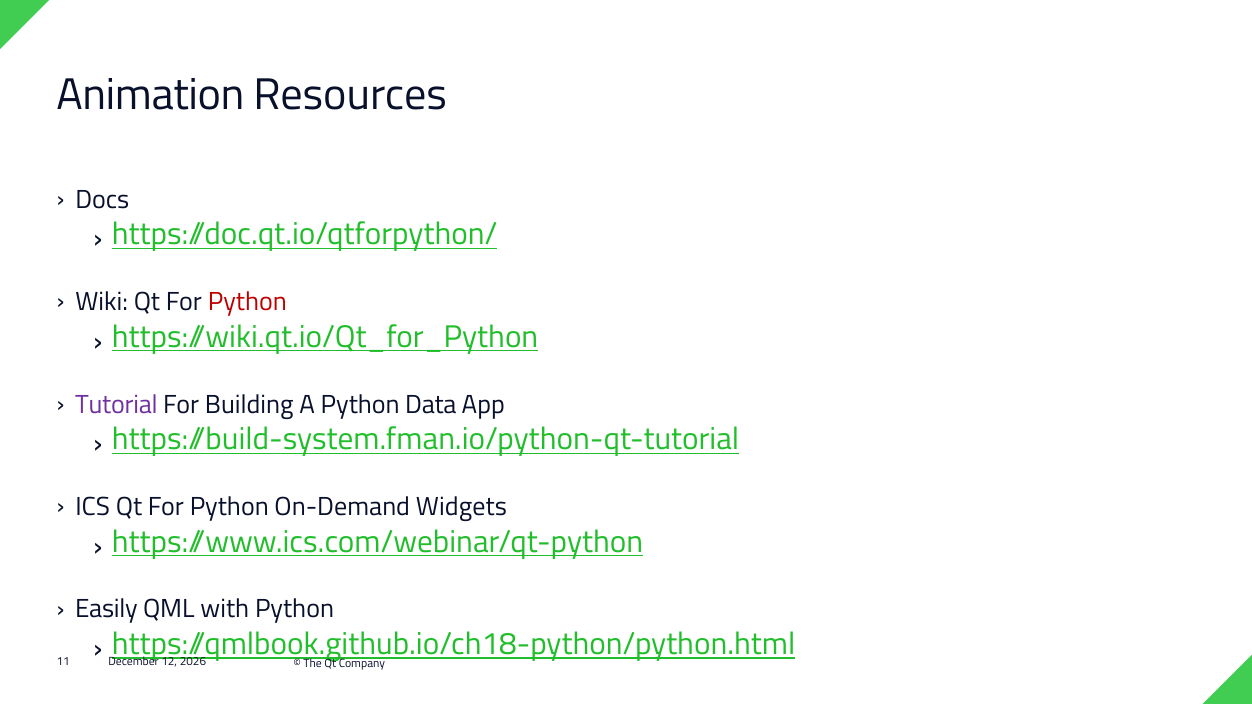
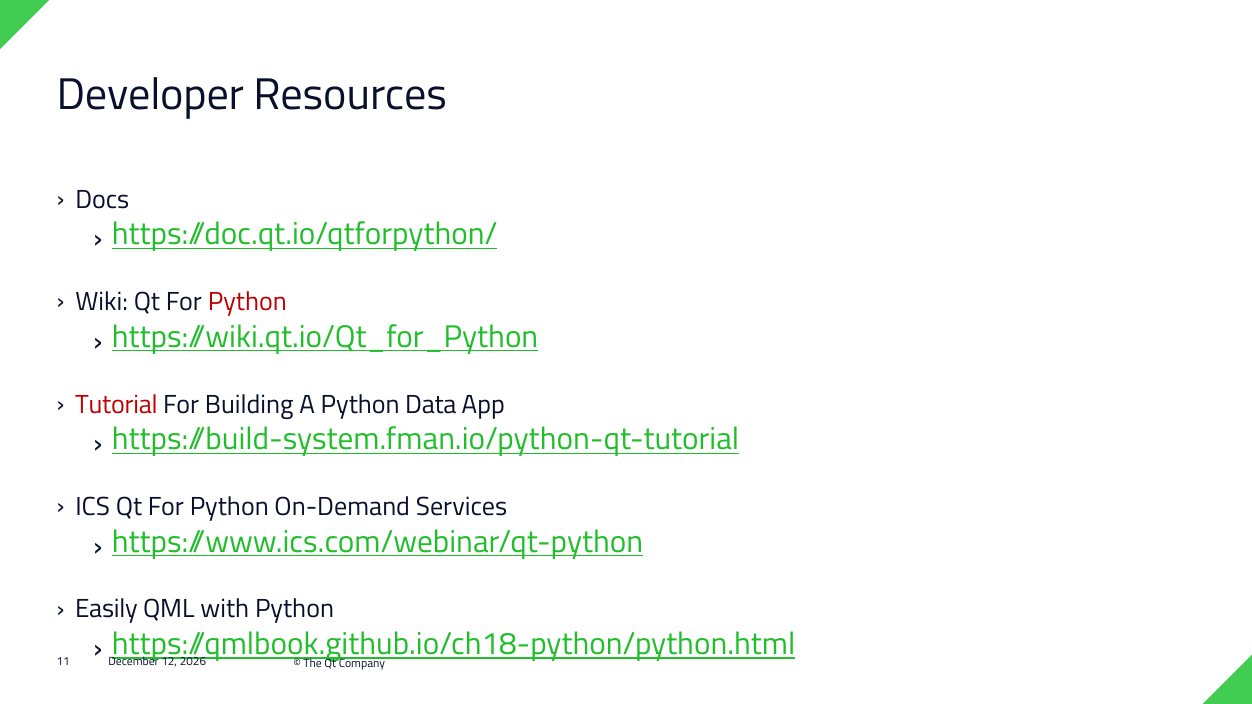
Animation: Animation -> Developer (150, 95)
Tutorial colour: purple -> red (116, 405)
Widgets: Widgets -> Services (462, 507)
